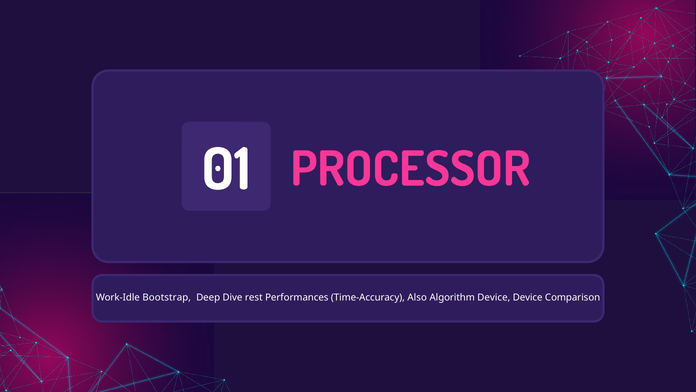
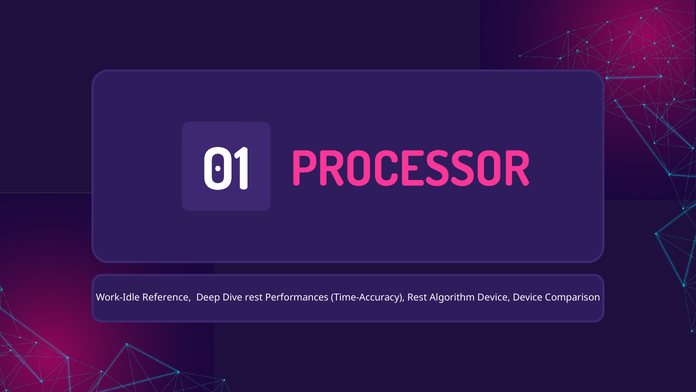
Bootstrap: Bootstrap -> Reference (167, 297)
Time-Accuracy Also: Also -> Rest (417, 297)
